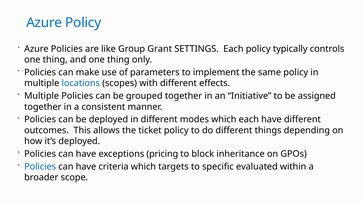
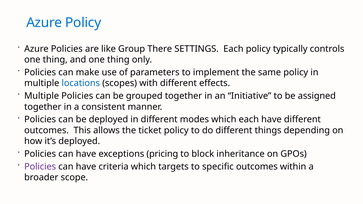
Grant: Grant -> There (160, 49)
Policies colour: blue -> purple (40, 167)
specific evaluated: evaluated -> outcomes (257, 167)
